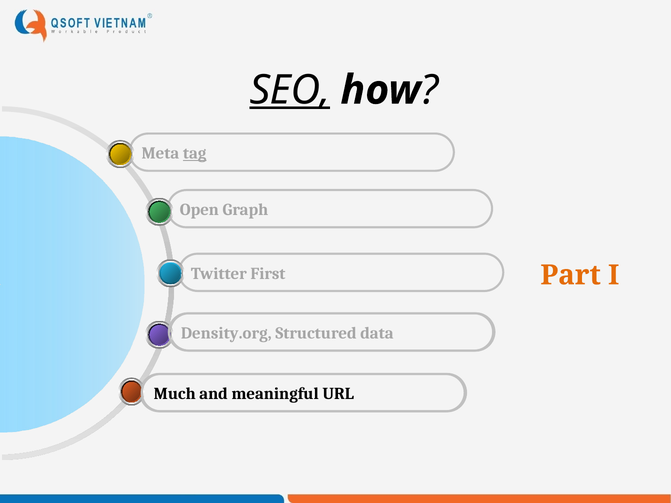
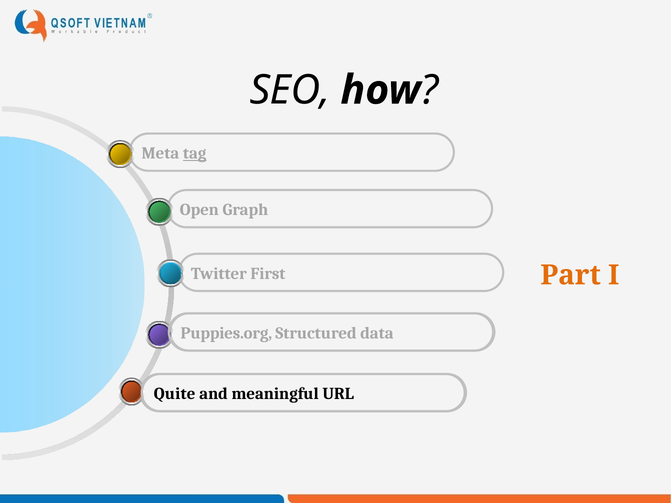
SEO underline: present -> none (290, 90)
Density.org: Density.org -> Puppies.org (226, 333)
Much: Much -> Quite (175, 394)
